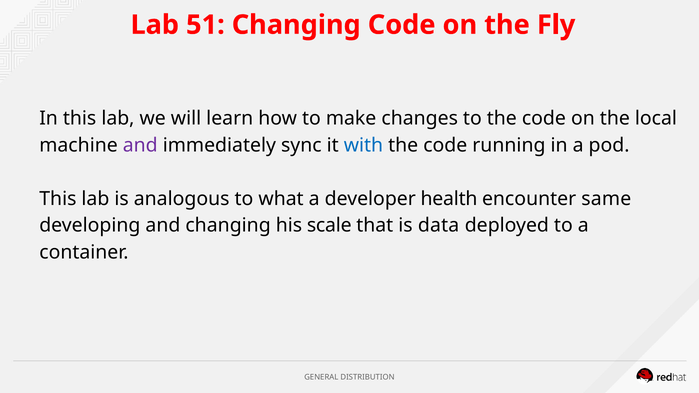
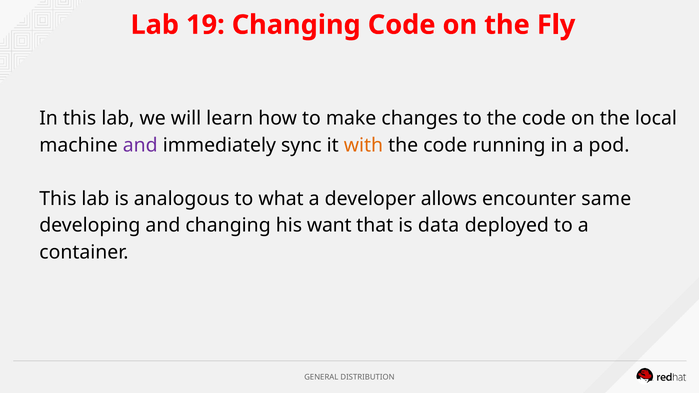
51: 51 -> 19 (205, 25)
with colour: blue -> orange (363, 145)
health: health -> allows (449, 199)
scale: scale -> want (329, 226)
